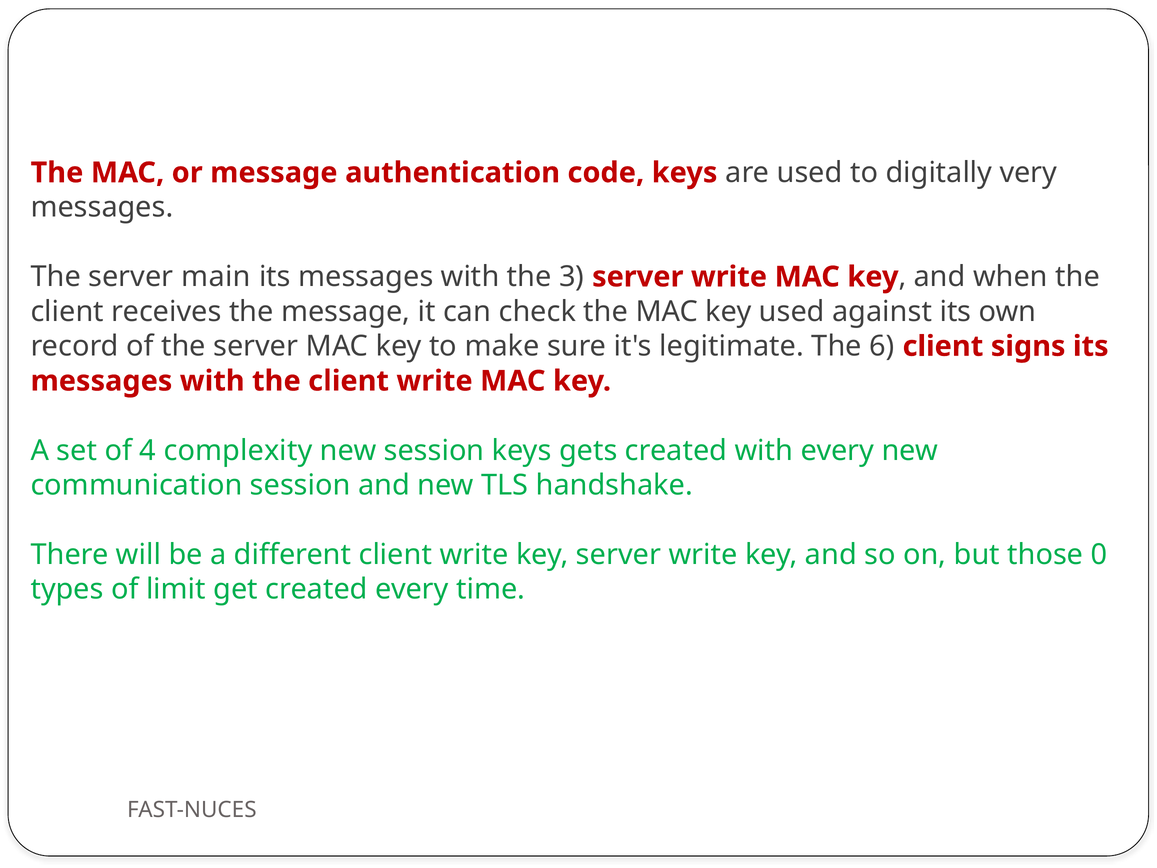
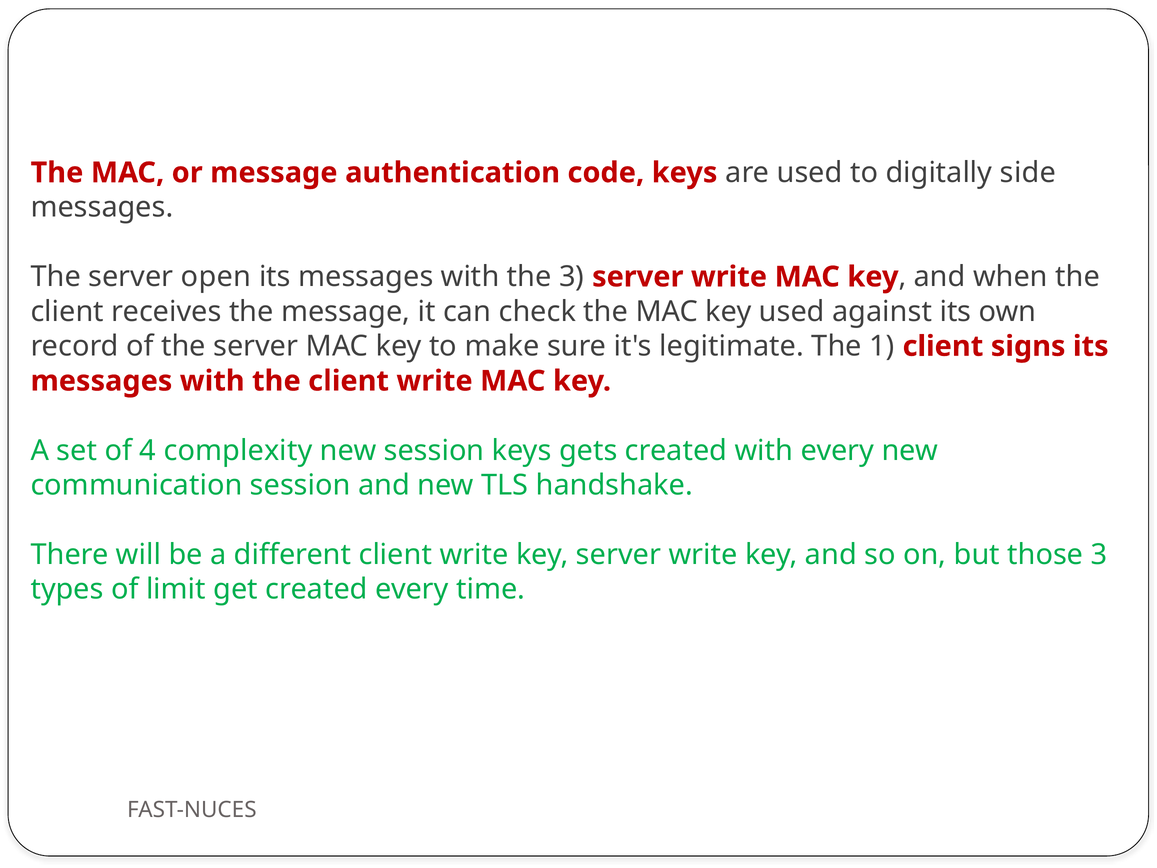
very: very -> side (1028, 173)
main: main -> open (216, 277)
6: 6 -> 1 (882, 346)
those 0: 0 -> 3 (1099, 554)
